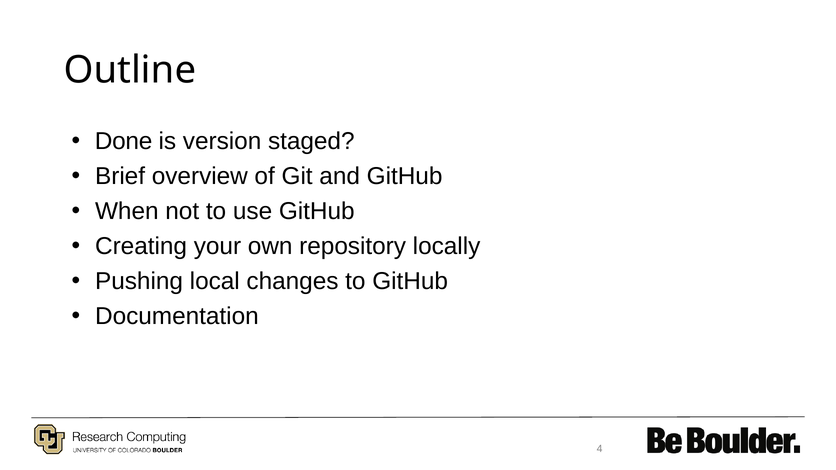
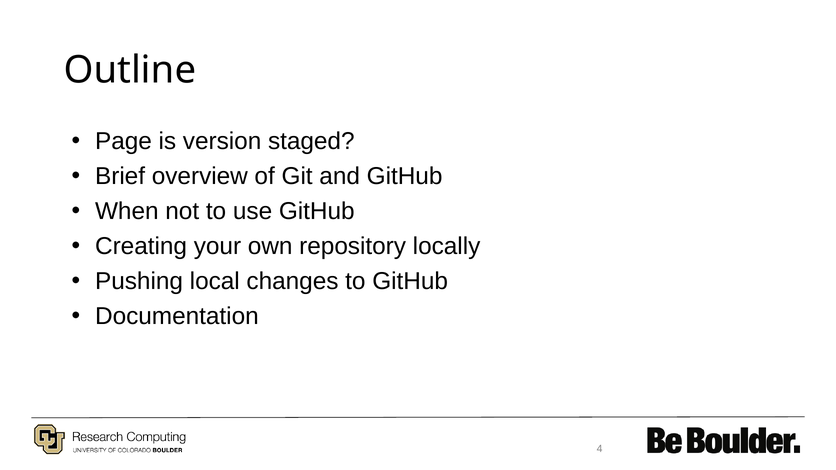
Done: Done -> Page (123, 141)
